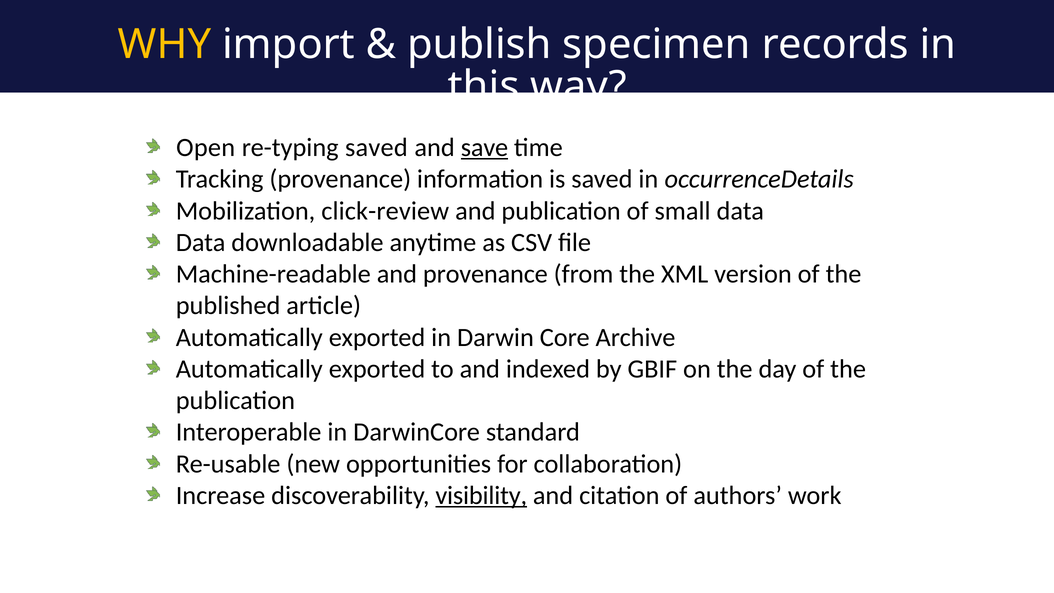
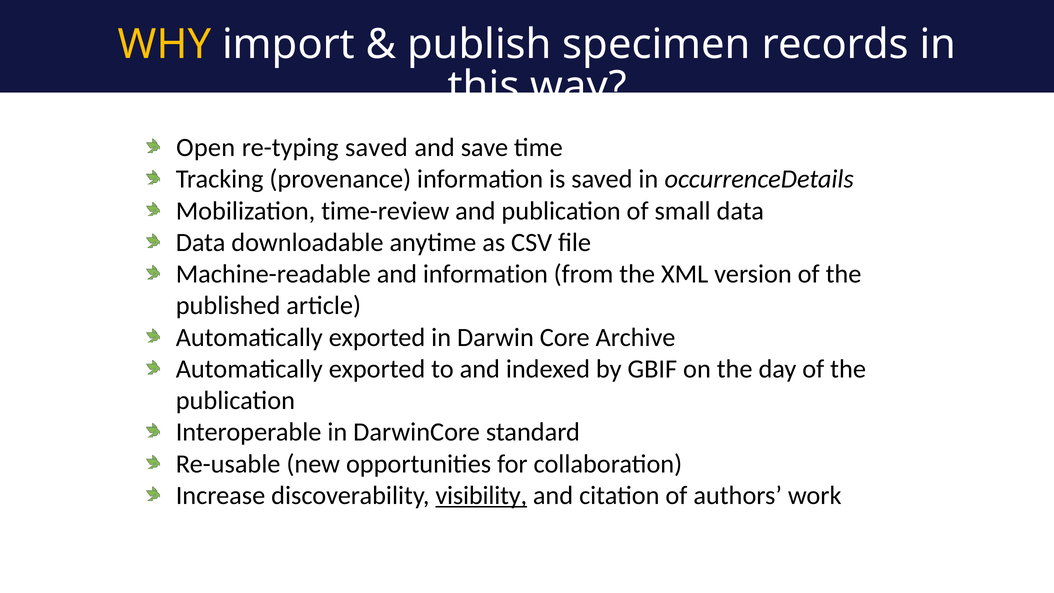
save underline: present -> none (484, 148)
click-review: click-review -> time-review (385, 211)
and provenance: provenance -> information (485, 274)
